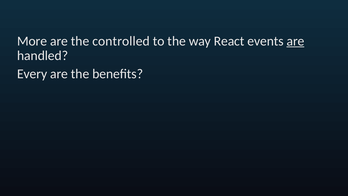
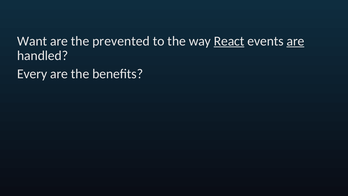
More: More -> Want (32, 41)
controlled: controlled -> prevented (121, 41)
React underline: none -> present (229, 41)
